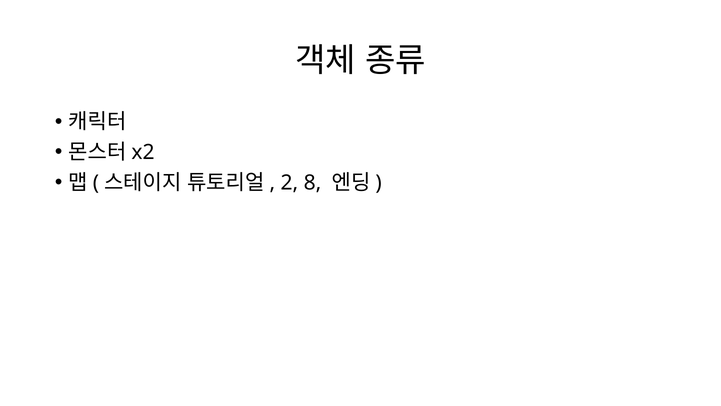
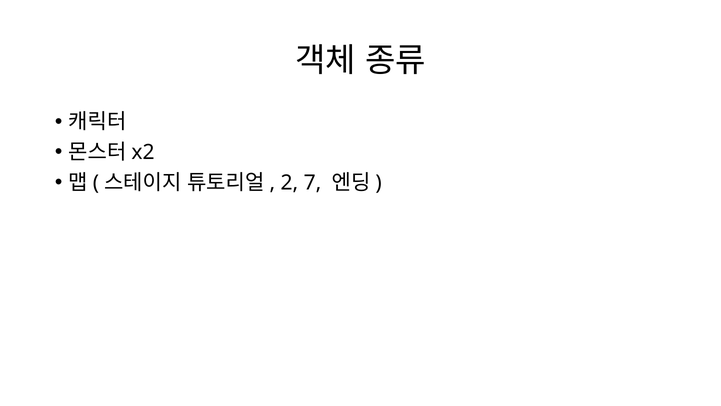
8: 8 -> 7 (312, 182)
